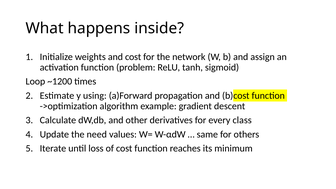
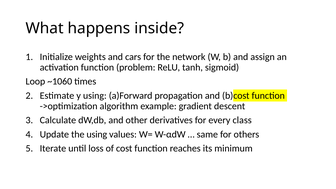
and cost: cost -> cars (133, 57)
~1200: ~1200 -> ~1060 (60, 81)
the need: need -> using (97, 134)
